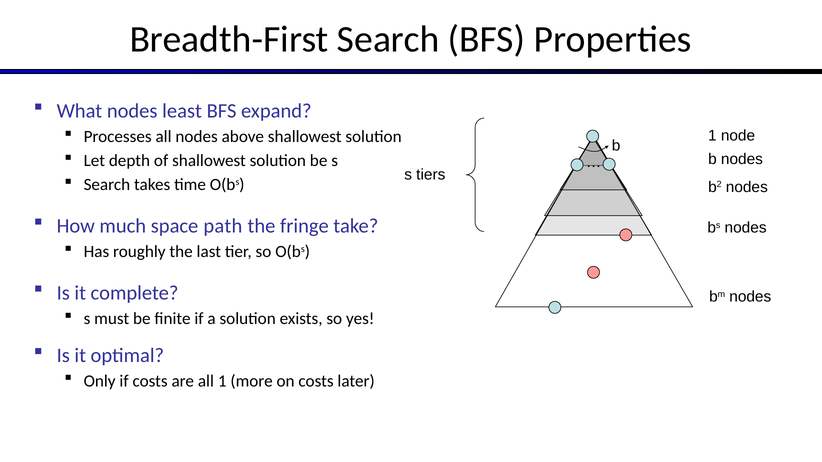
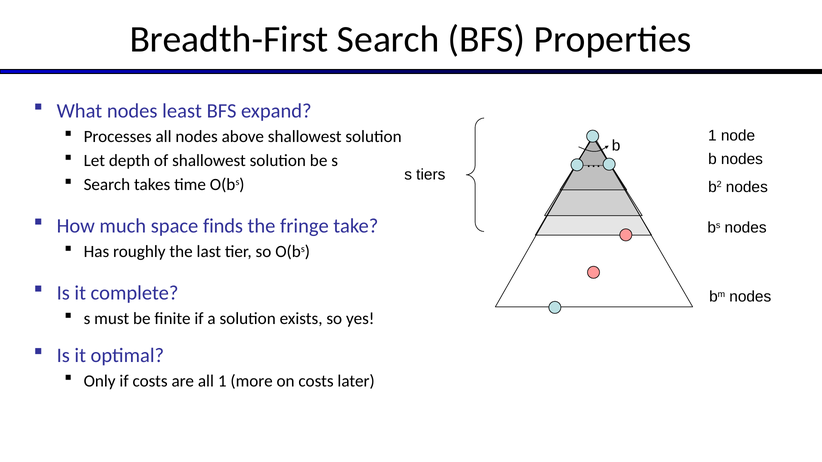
path: path -> finds (223, 226)
